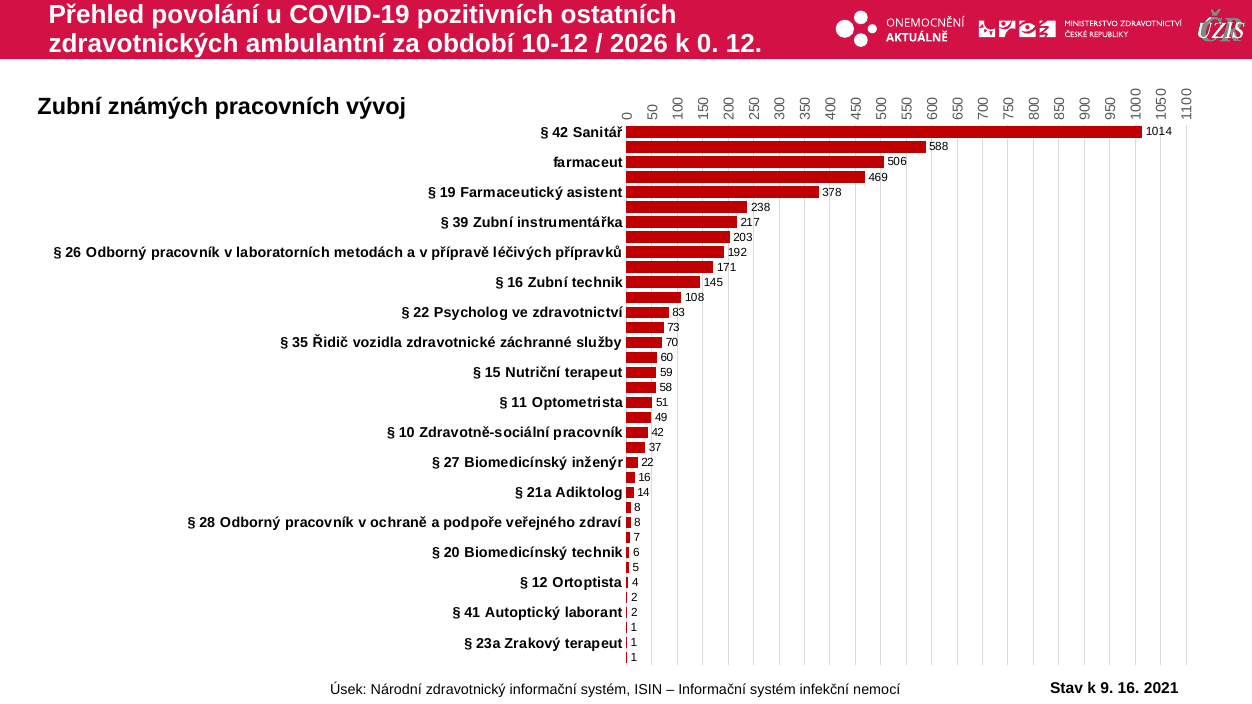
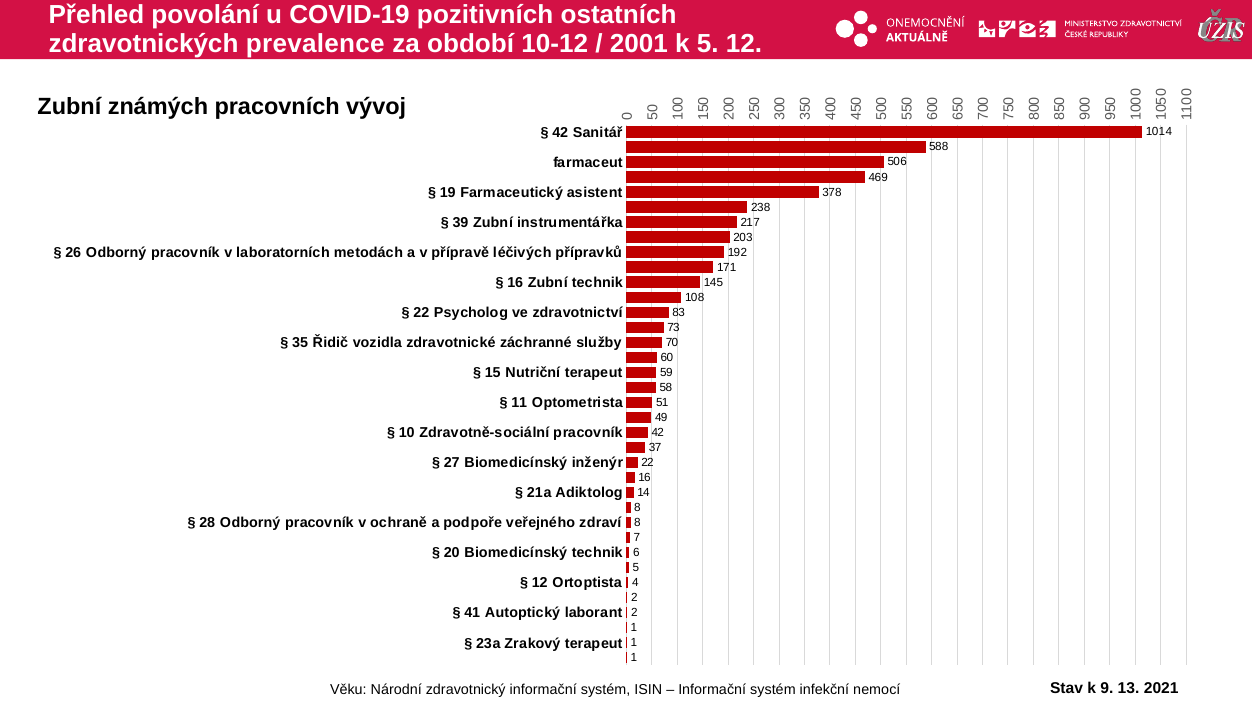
ambulantní: ambulantní -> prevalence (315, 43)
2026: 2026 -> 2001 (639, 43)
k 0: 0 -> 5 (708, 43)
9 16: 16 -> 13 (1129, 689)
Úsek: Úsek -> Věku (348, 690)
